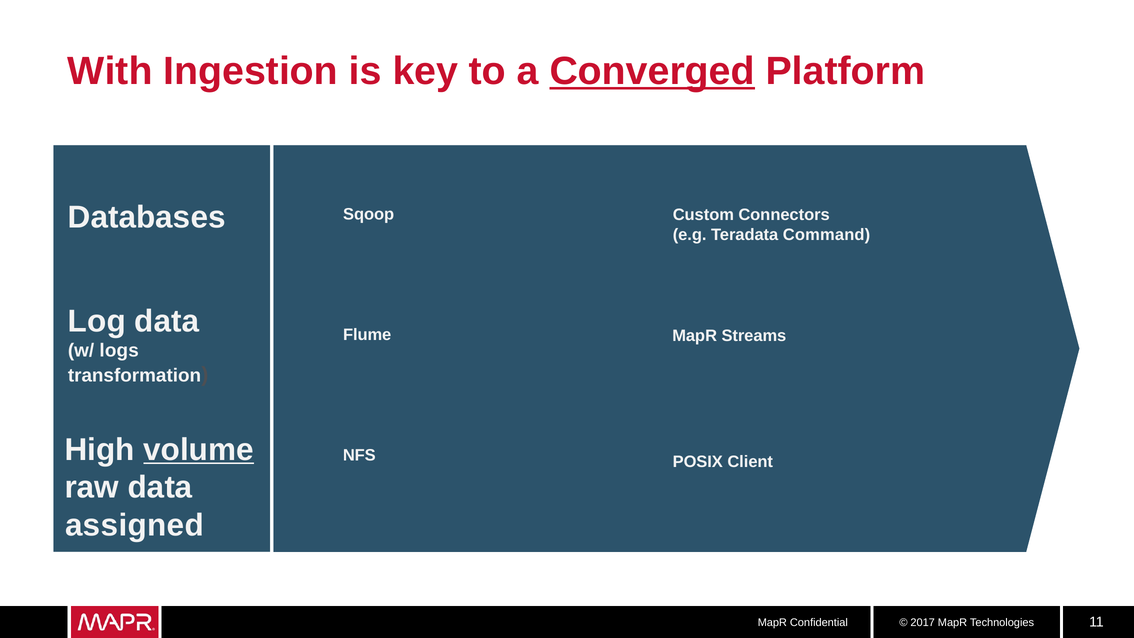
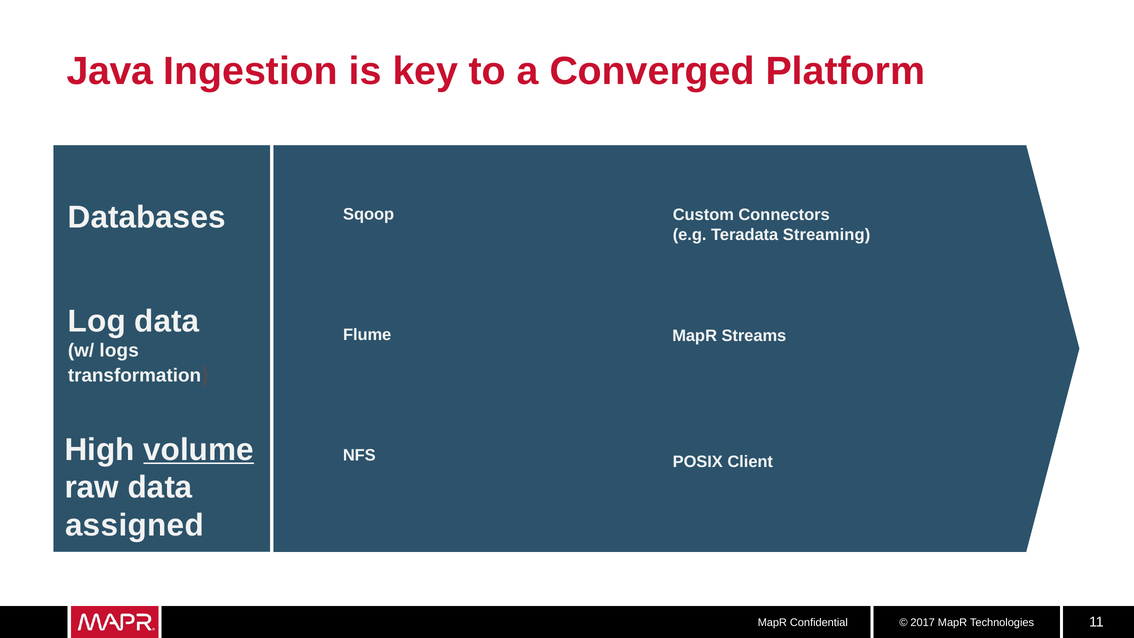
With: With -> Java (110, 71)
Converged underline: present -> none (652, 71)
Command: Command -> Streaming (827, 235)
